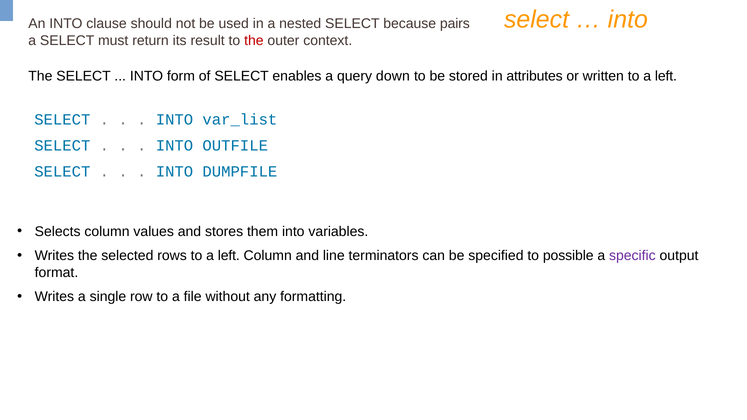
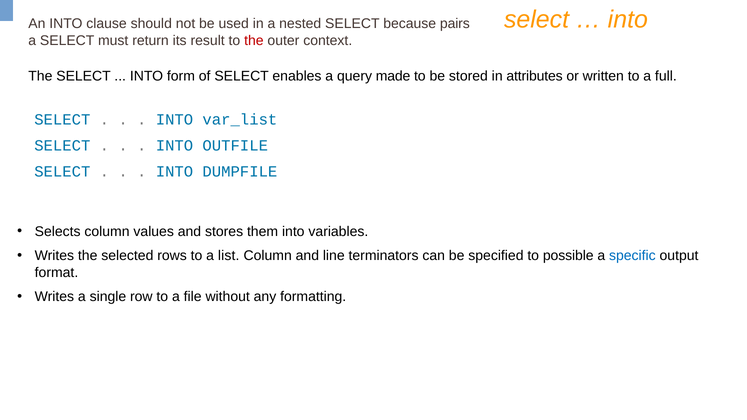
down: down -> made (393, 76)
written to a left: left -> full (666, 76)
rows to a left: left -> list (229, 256)
specific colour: purple -> blue (632, 256)
